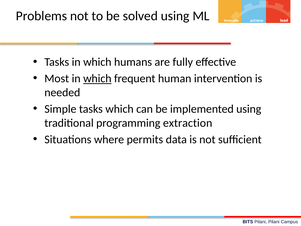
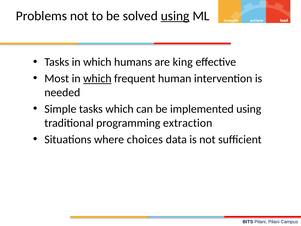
using underline: none -> present (175, 16)
fully: fully -> king (183, 62)
permits: permits -> choices (145, 139)
